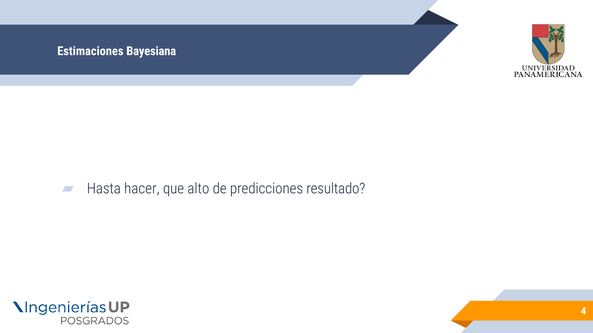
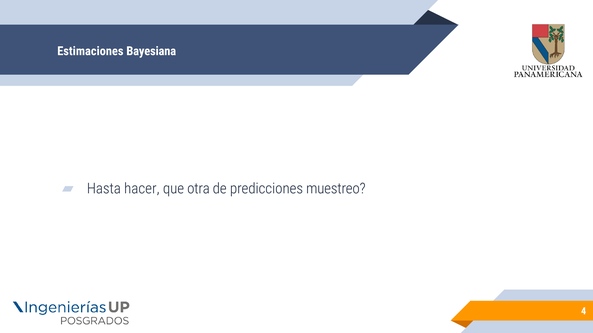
alto: alto -> otra (198, 189)
resultado: resultado -> muestreo (336, 189)
